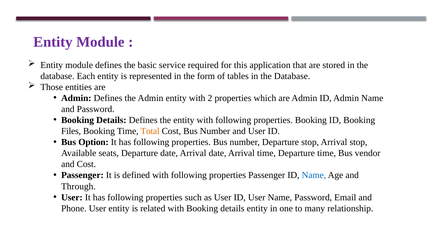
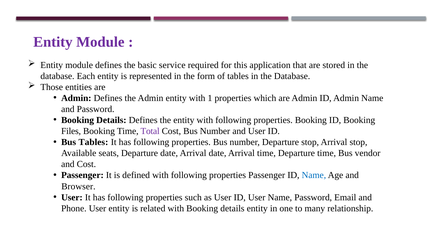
2: 2 -> 1 (210, 98)
Total colour: orange -> purple (150, 132)
Bus Option: Option -> Tables (93, 143)
Through: Through -> Browser (78, 187)
